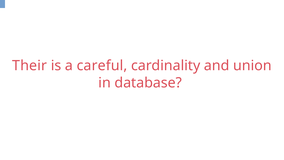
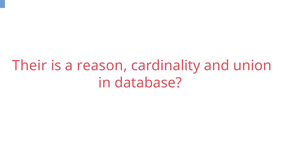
careful: careful -> reason (102, 66)
